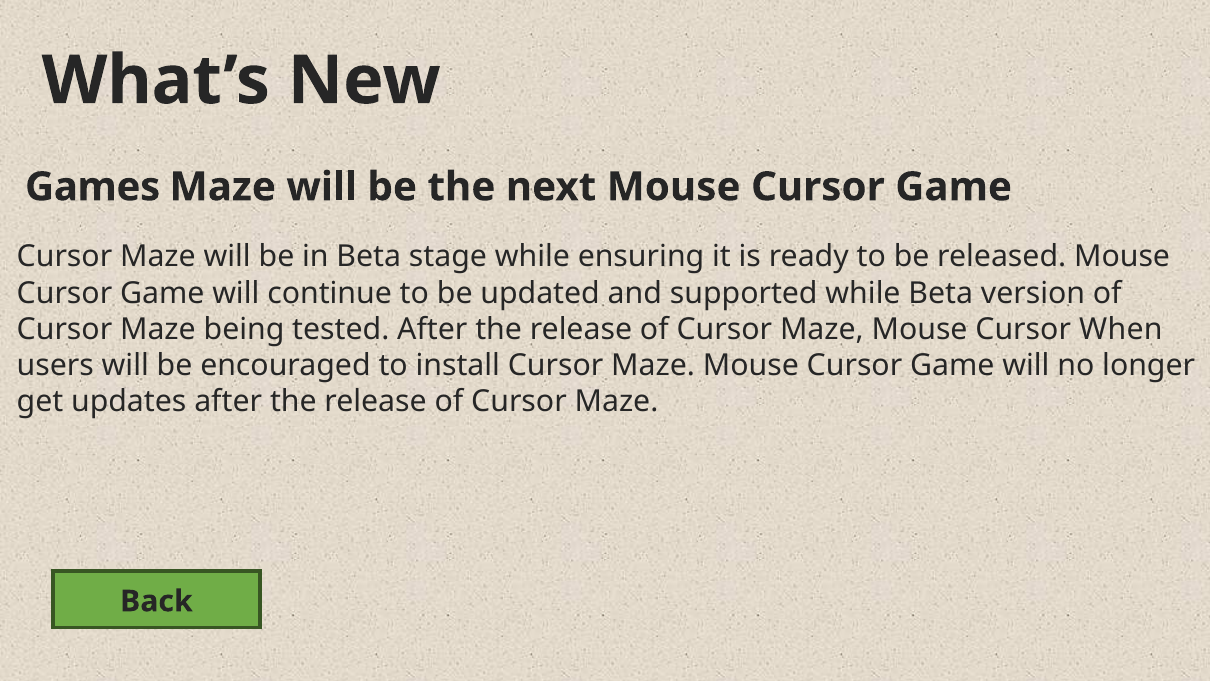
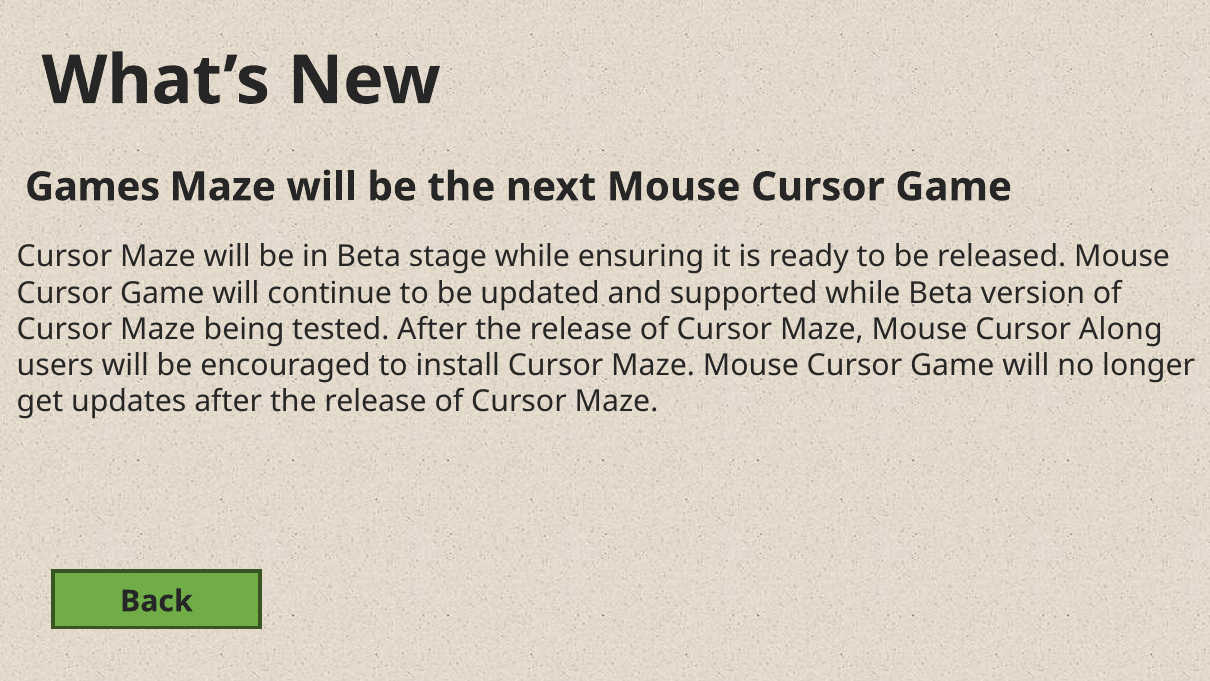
When: When -> Along (1121, 329)
